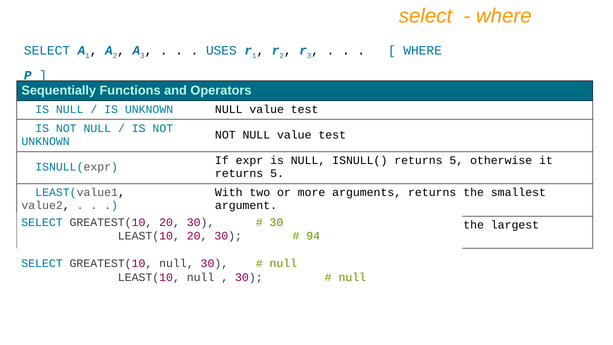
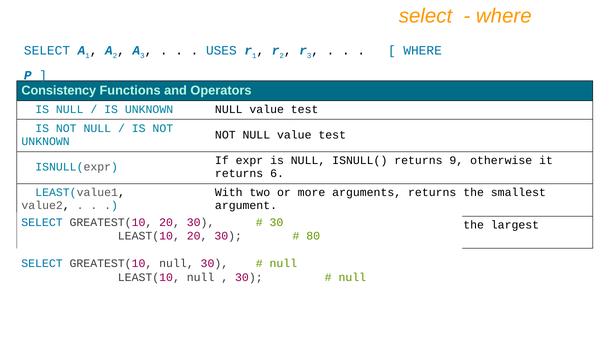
Sequentially: Sequentially -> Consistency (59, 90)
ISNULL( returns 5: 5 -> 9 (456, 160)
5: 5 -> 6 (277, 173)
94: 94 -> 80 (313, 236)
